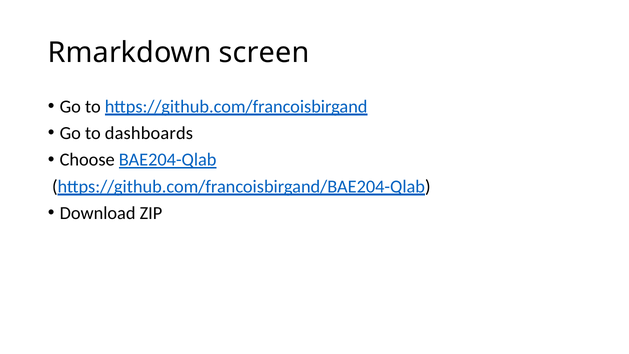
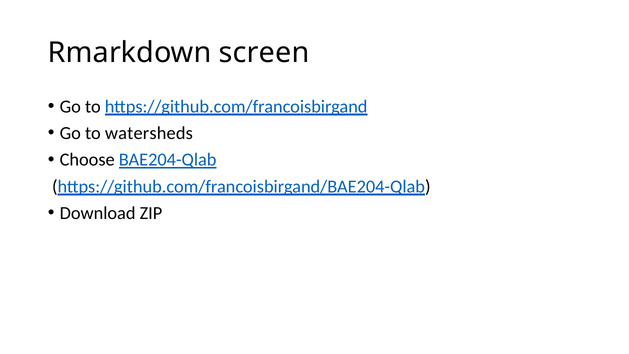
dashboards: dashboards -> watersheds (149, 133)
